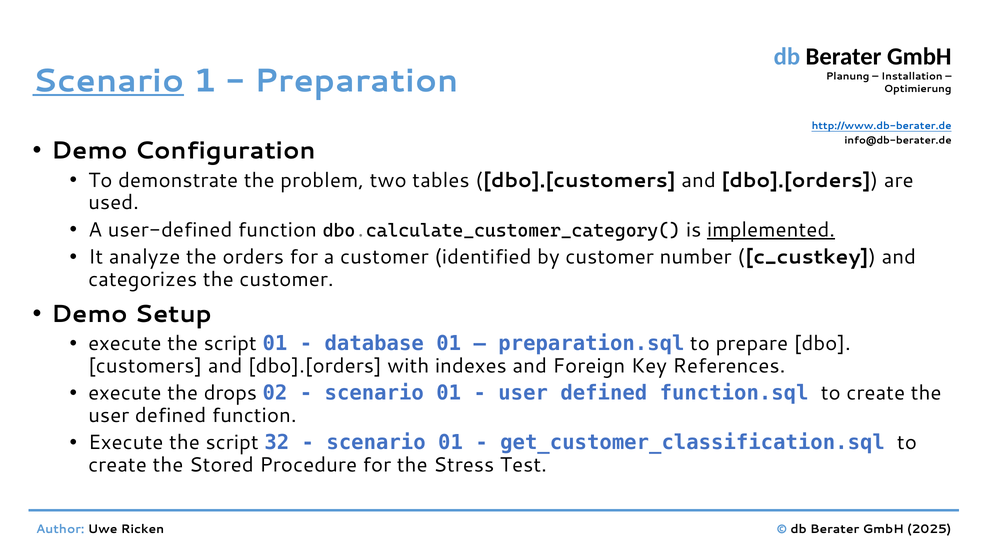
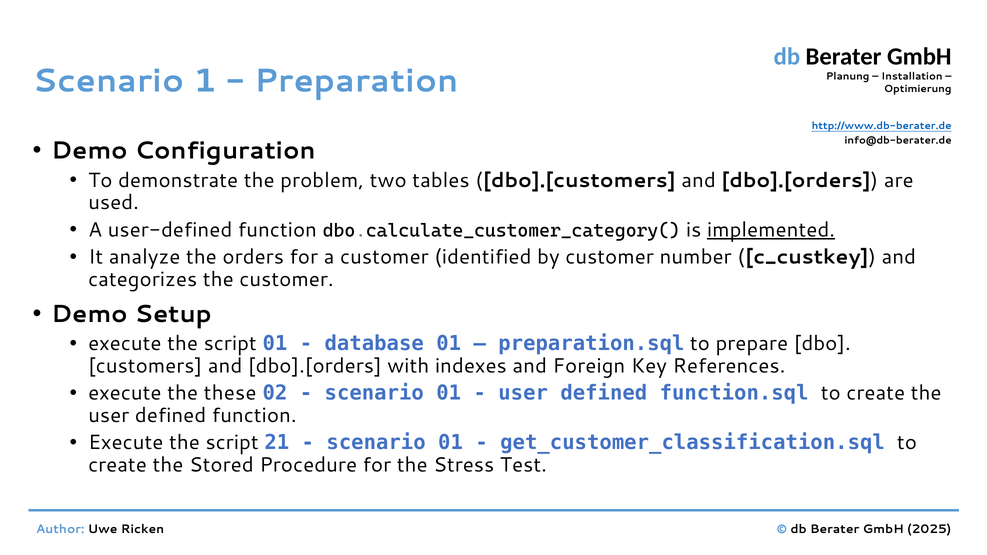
Scenario underline: present -> none (108, 81)
drops: drops -> these (230, 393)
32: 32 -> 21 (277, 443)
